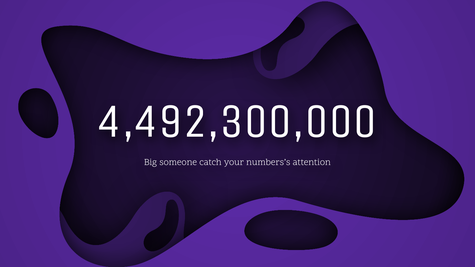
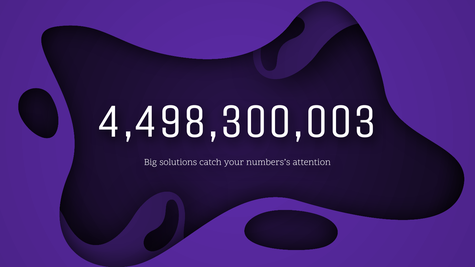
4,492,300,000: 4,492,300,000 -> 4,498,300,003 (237, 121)
someone: someone -> solutions (178, 162)
